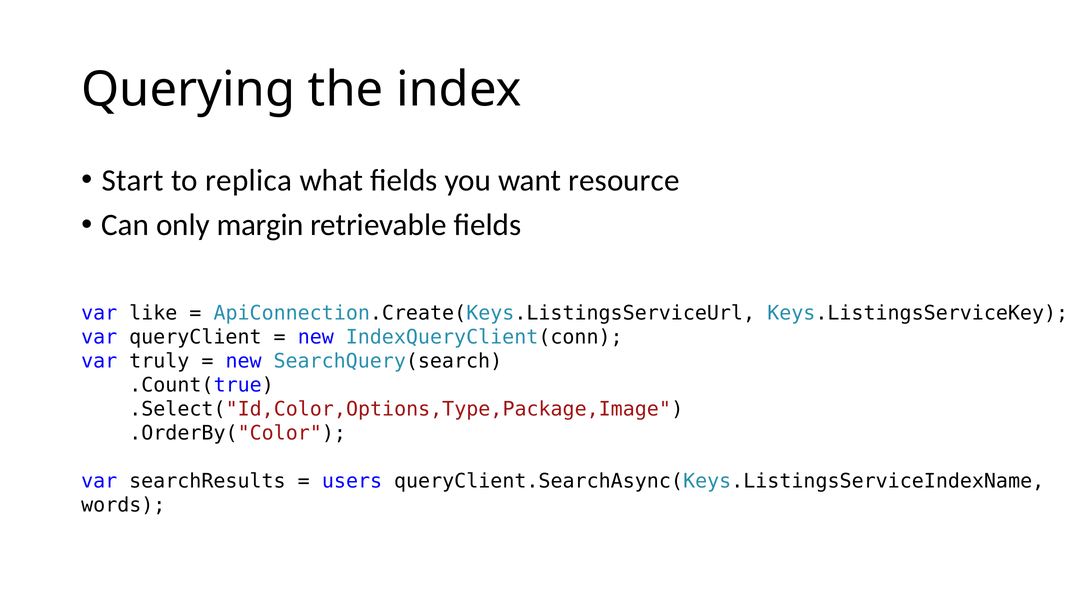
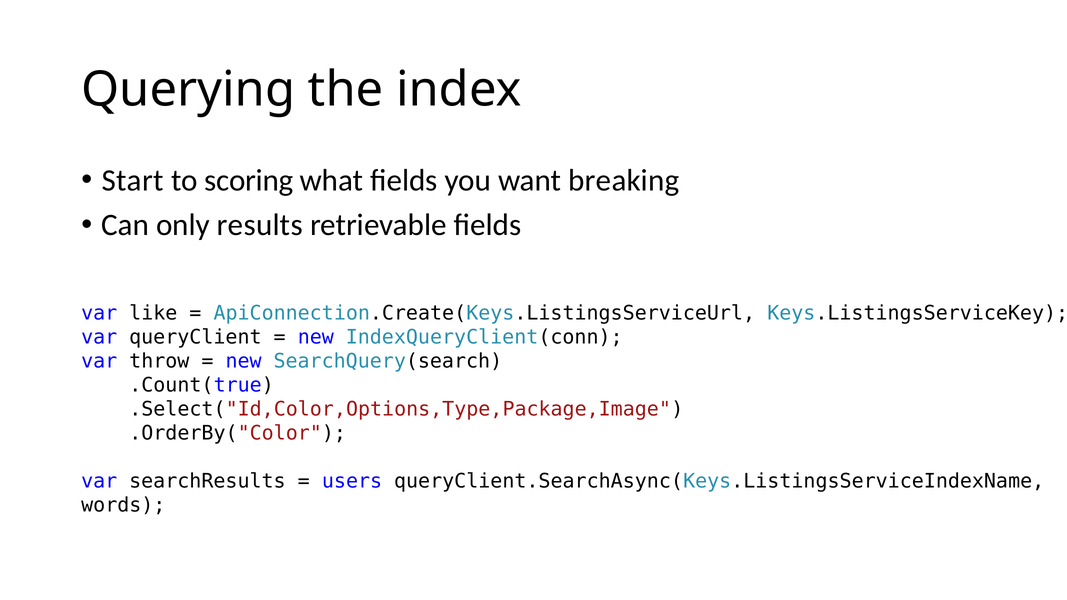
replica: replica -> scoring (249, 180)
resource: resource -> breaking (624, 180)
margin: margin -> results (260, 225)
truly: truly -> throw (159, 361)
